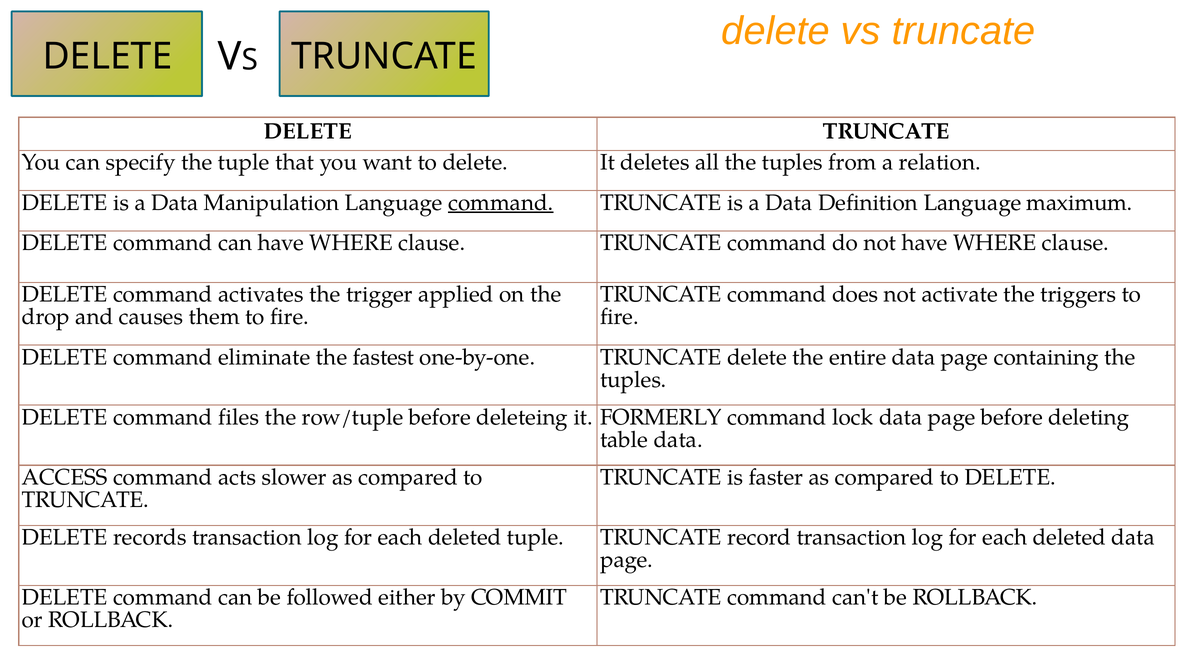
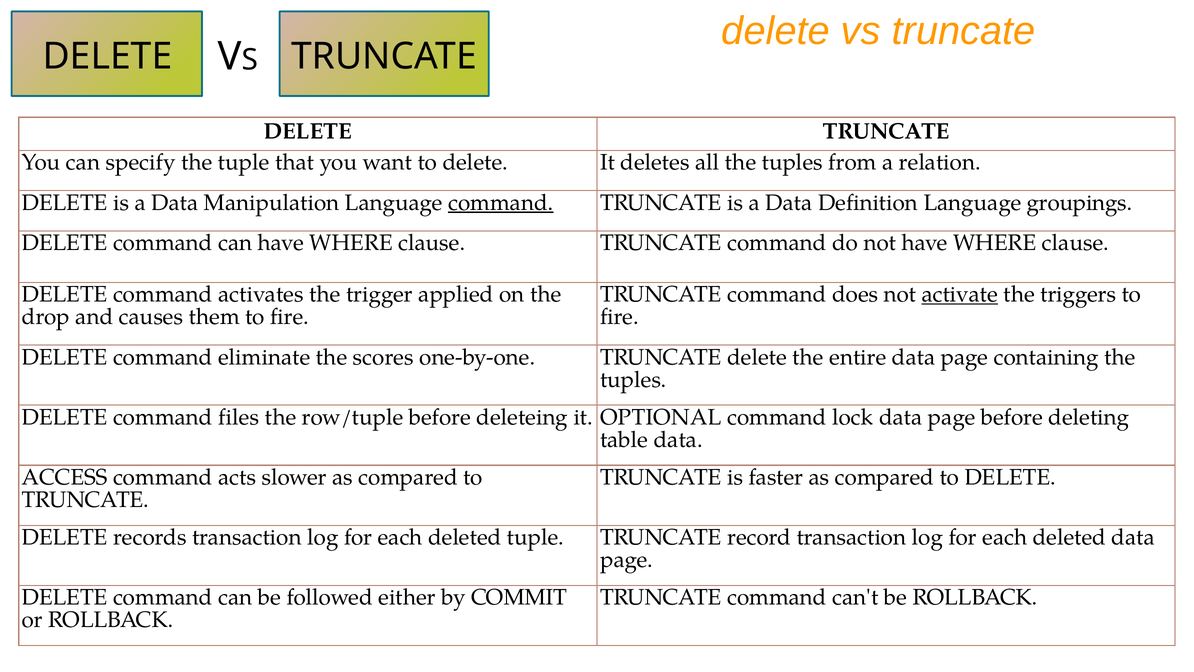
maximum: maximum -> groupings (1079, 203)
activate underline: none -> present (960, 294)
fastest: fastest -> scores (383, 357)
FORMERLY: FORMERLY -> OPTIONAL (661, 417)
